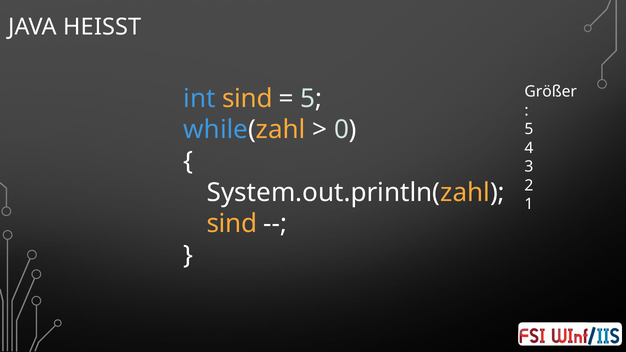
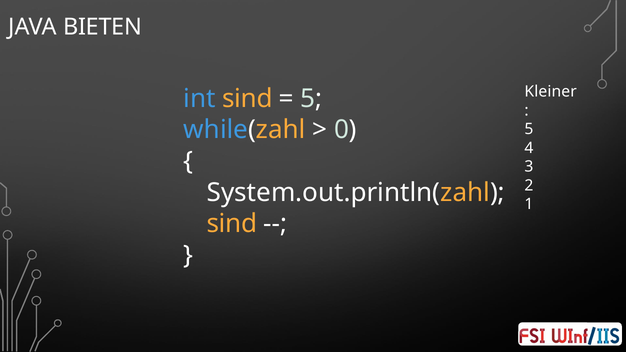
HEISST: HEISST -> BIETEN (103, 27)
Größer: Größer -> Kleiner (551, 92)
